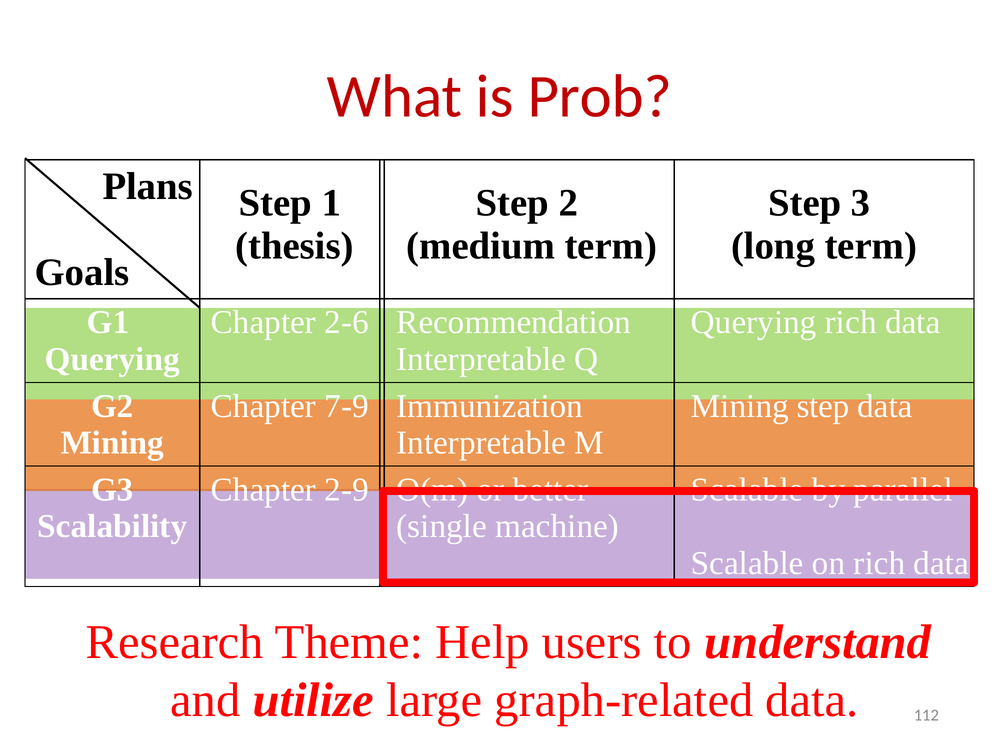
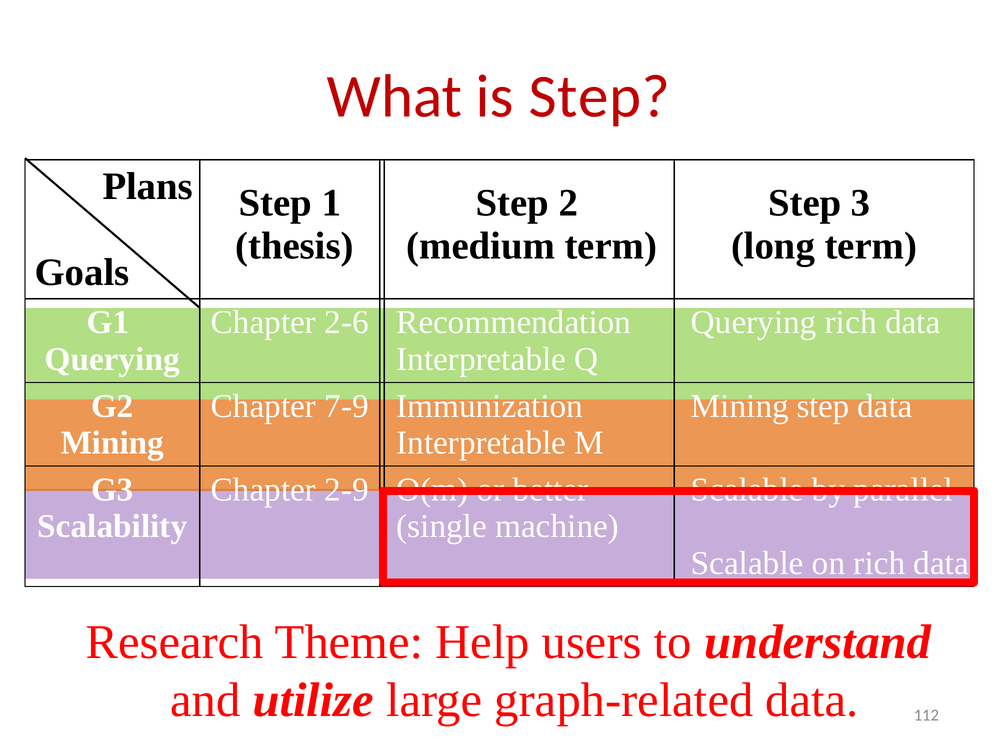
is Prob: Prob -> Step (599, 97)
